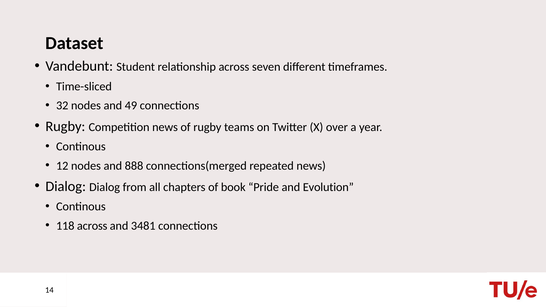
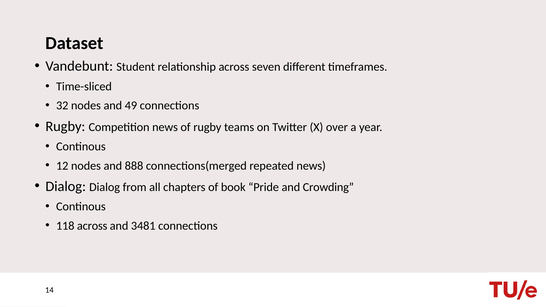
Evolution: Evolution -> Crowding (328, 187)
